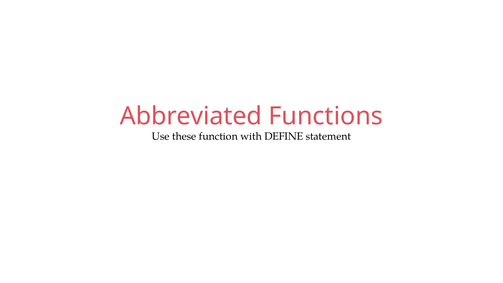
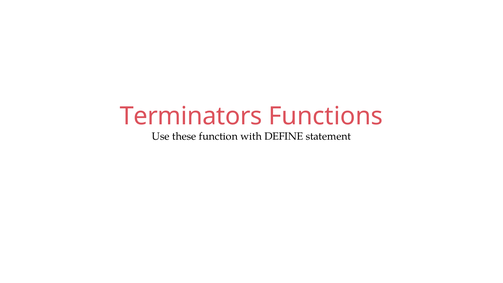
Abbreviated: Abbreviated -> Terminators (191, 116)
